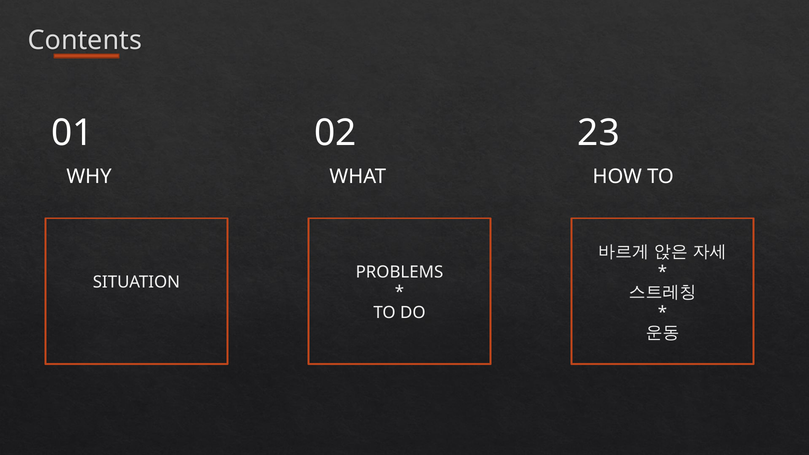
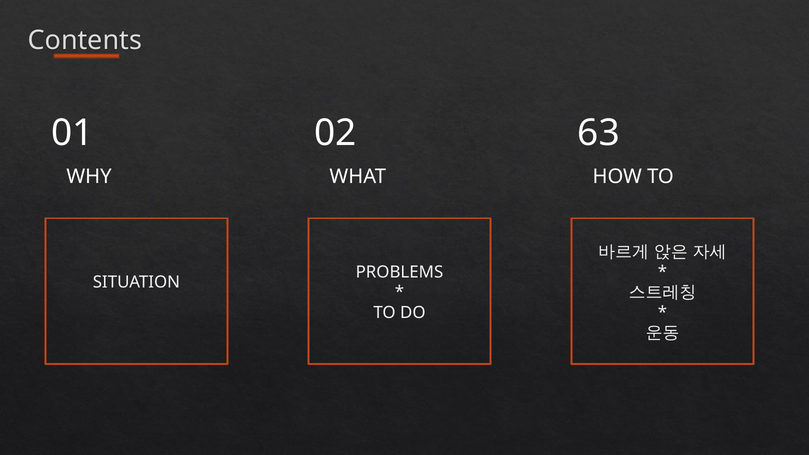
23: 23 -> 63 (599, 133)
